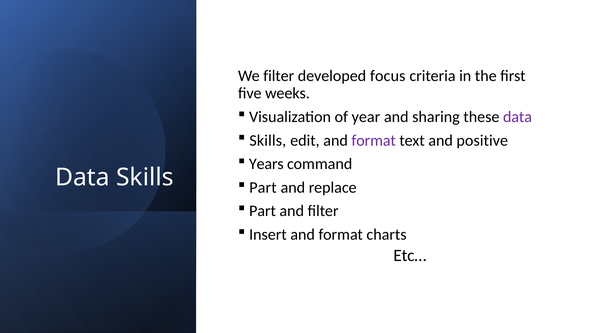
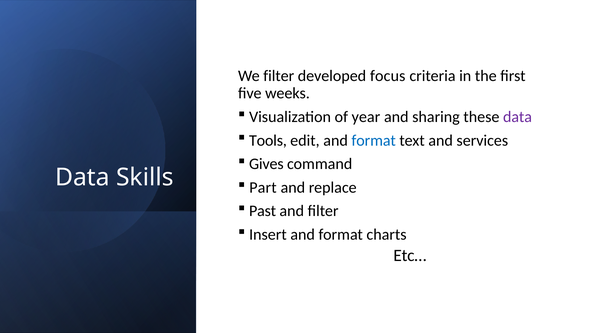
Skills: Skills -> Tools (268, 140)
format colour: purple -> blue (374, 140)
positive: positive -> services (482, 140)
Years: Years -> Gives (266, 164)
Part: Part -> Past (263, 211)
